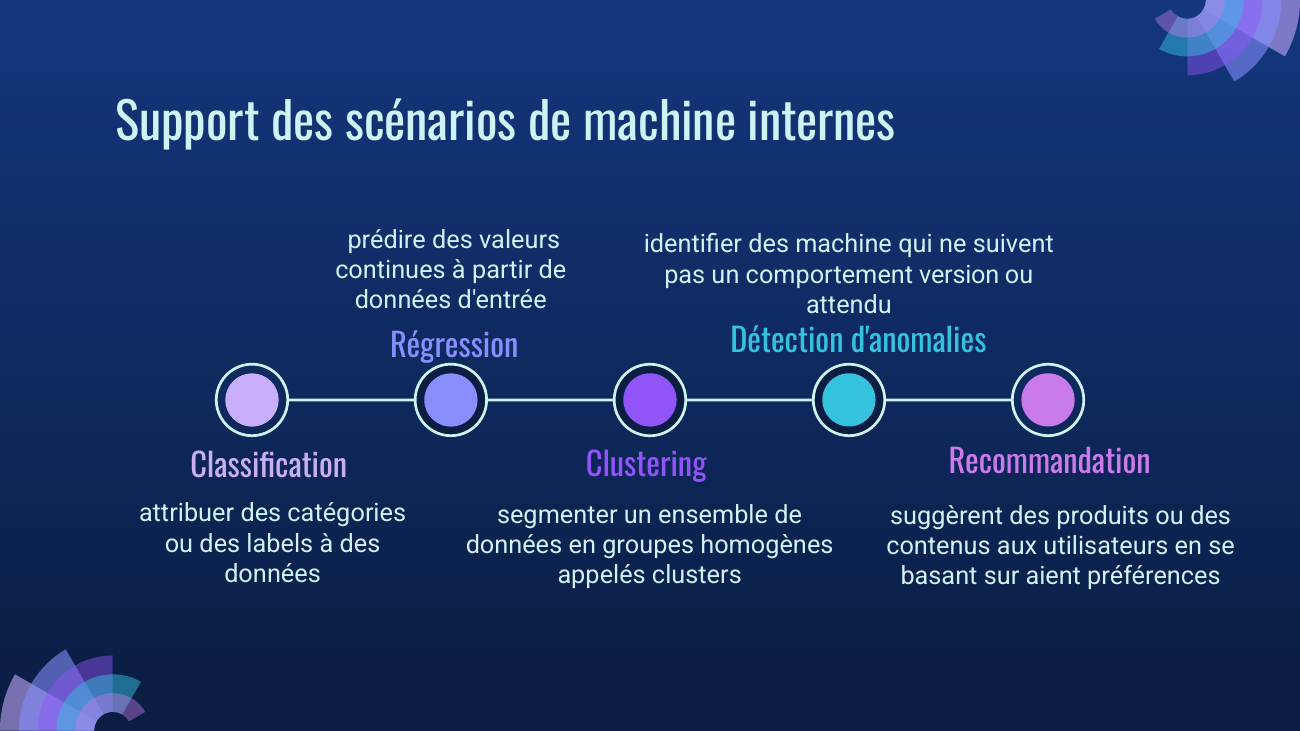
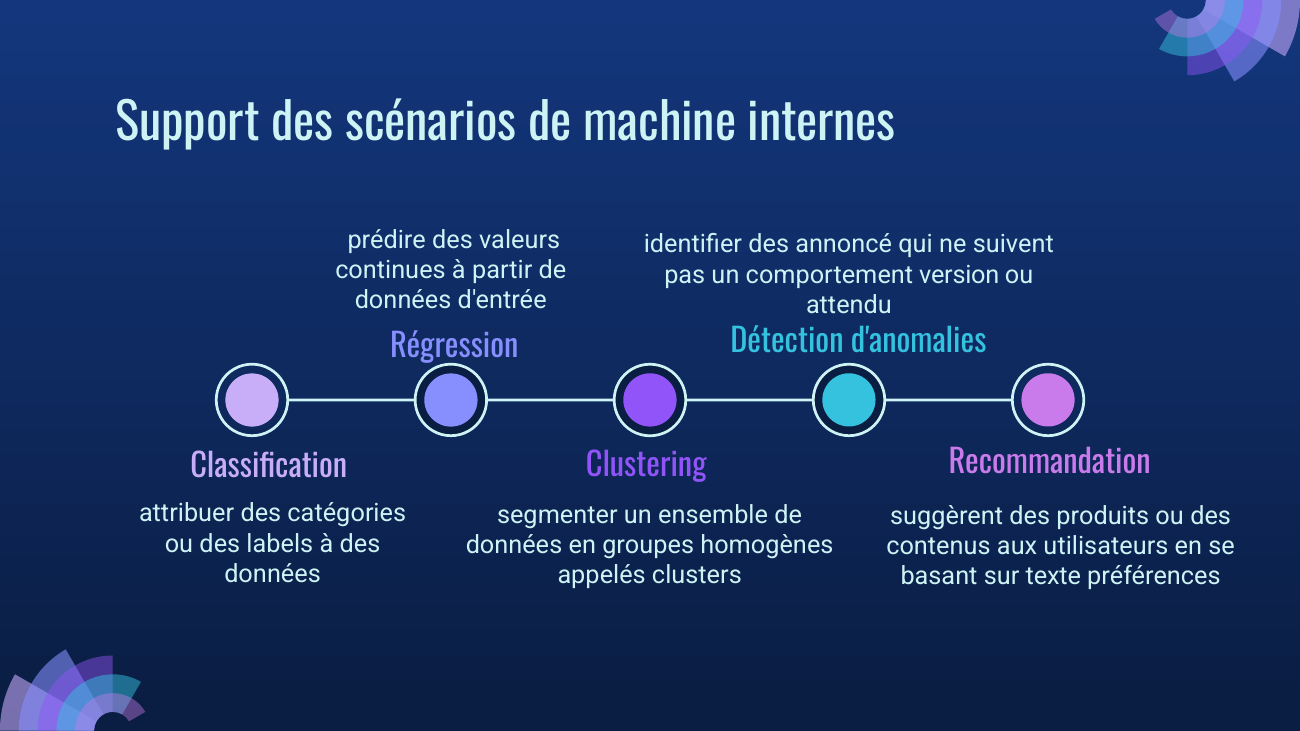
des machine: machine -> annoncé (844, 244)
aient: aient -> texte (1053, 577)
